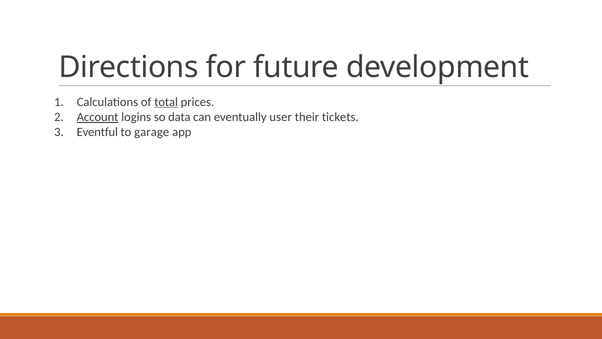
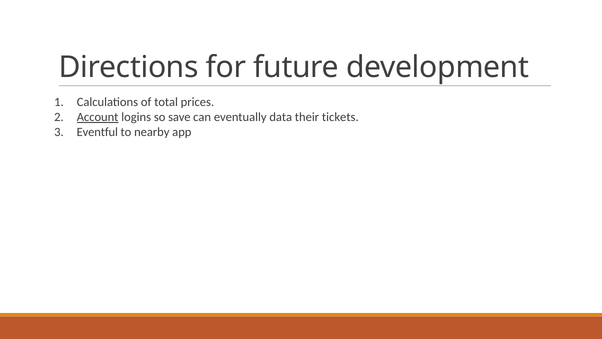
total underline: present -> none (166, 102)
data: data -> save (179, 117)
user: user -> data (281, 117)
garage: garage -> nearby (152, 132)
